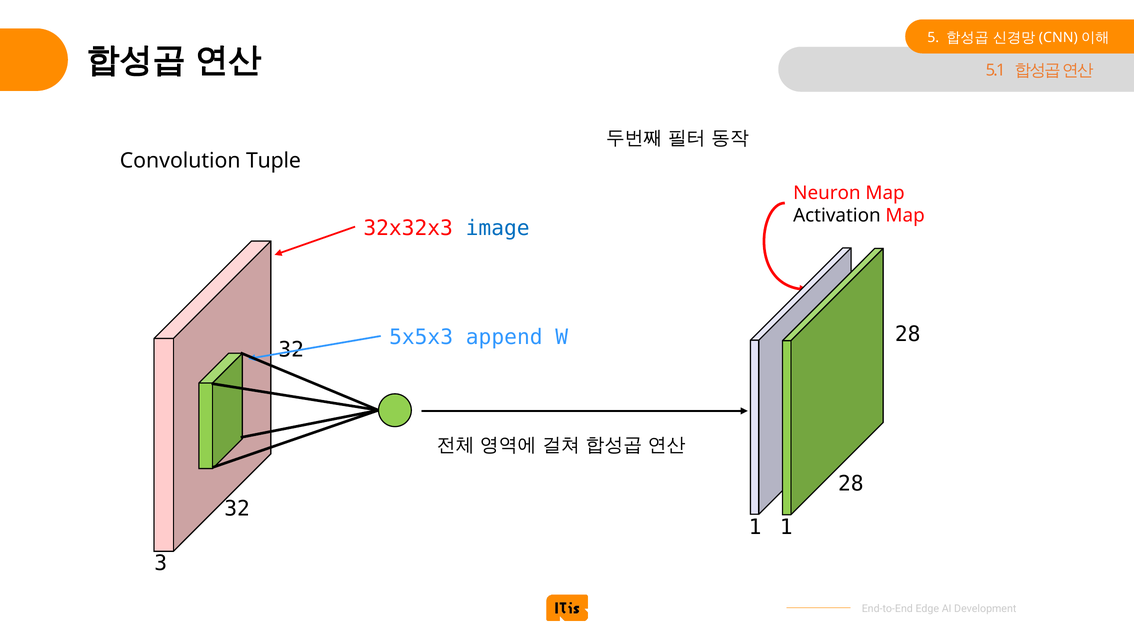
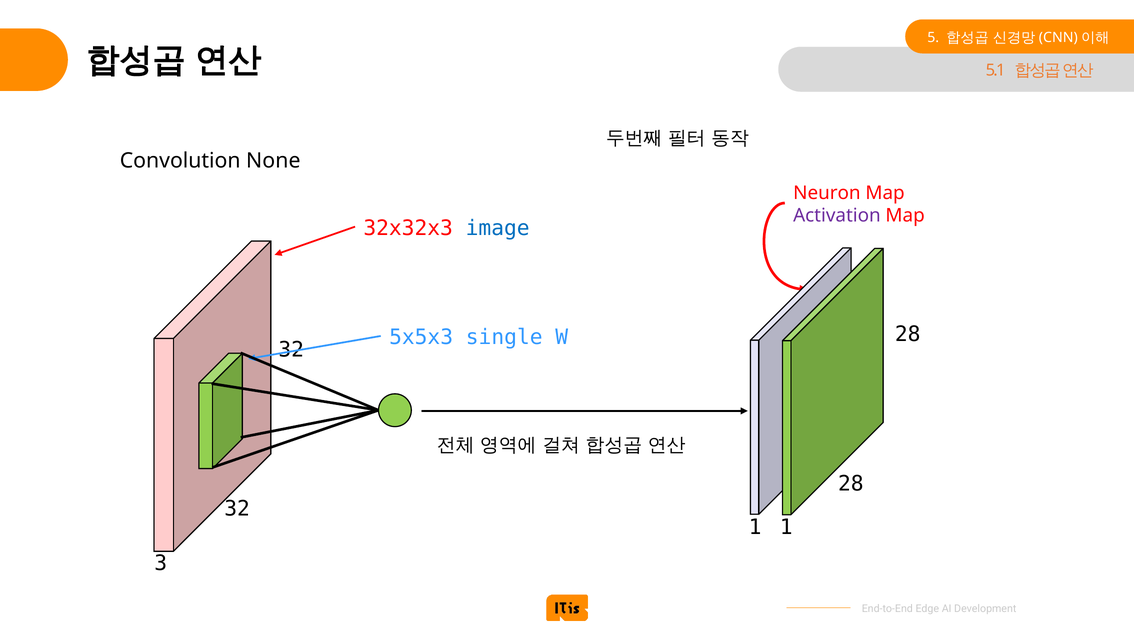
Tuple: Tuple -> None (273, 161)
Activation colour: black -> purple (837, 216)
append: append -> single (504, 337)
